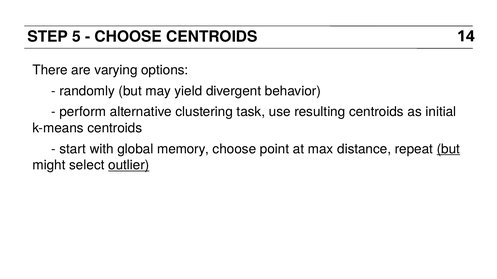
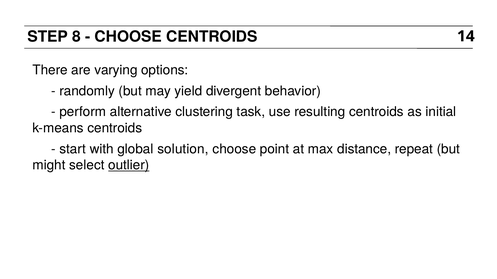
5: 5 -> 8 (77, 37)
memory: memory -> solution (183, 149)
but underline: present -> none (448, 149)
